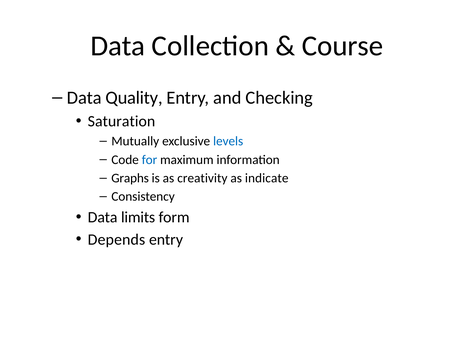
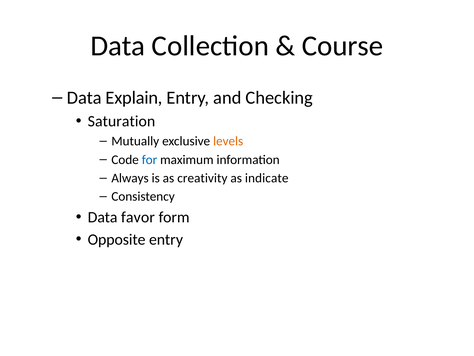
Quality: Quality -> Explain (134, 98)
levels colour: blue -> orange (228, 141)
Graphs: Graphs -> Always (130, 178)
limits: limits -> favor (138, 217)
Depends: Depends -> Opposite (117, 239)
